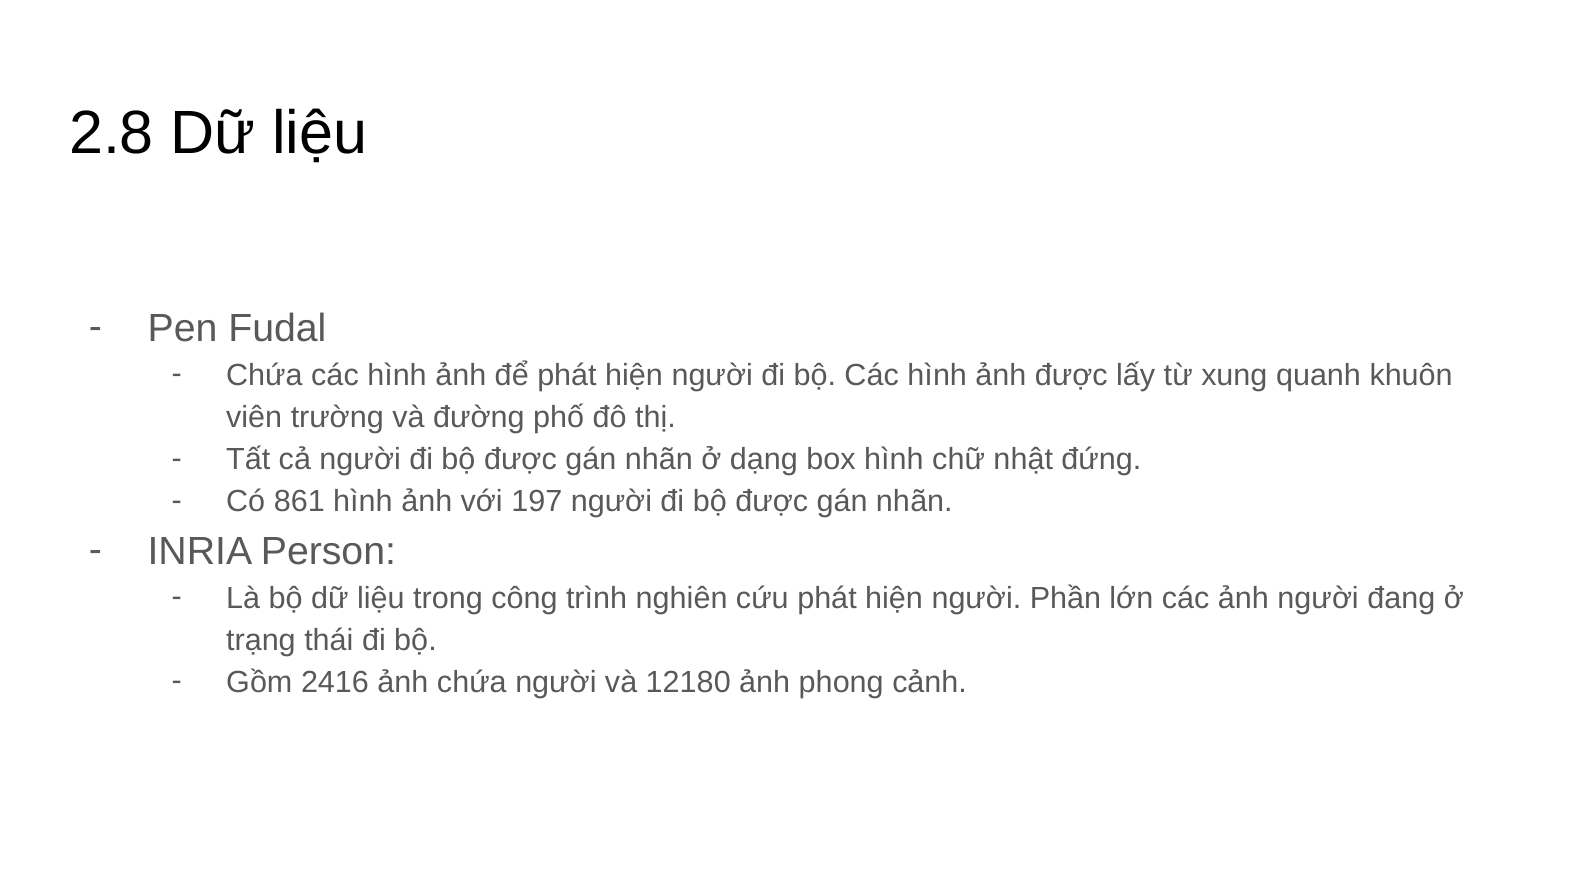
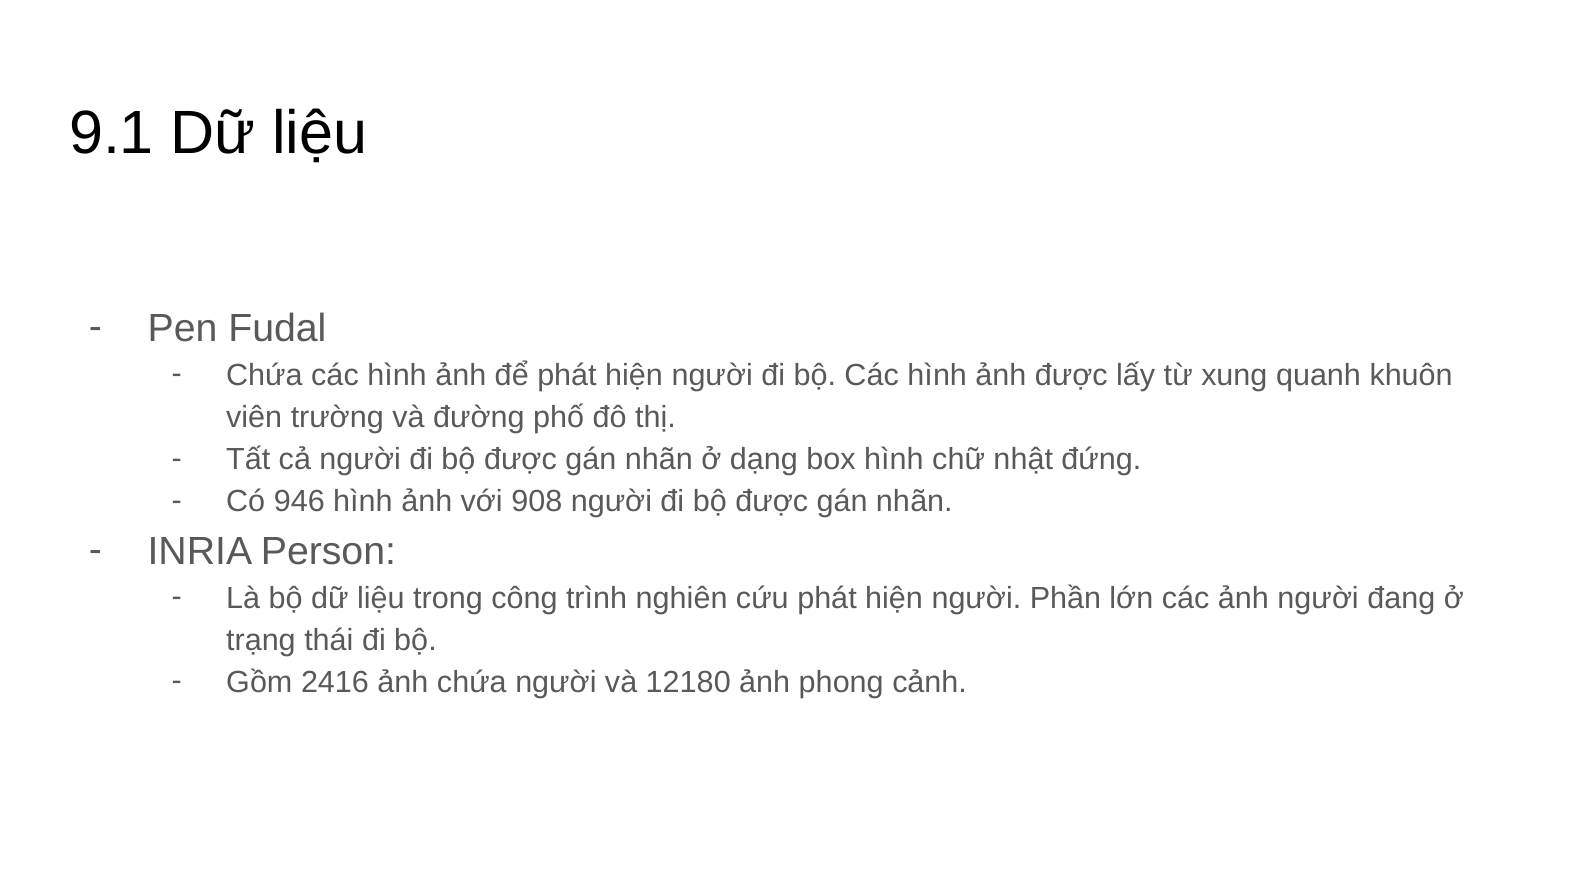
2.8: 2.8 -> 9.1 (112, 133)
861: 861 -> 946 (299, 502)
197: 197 -> 908 (537, 502)
